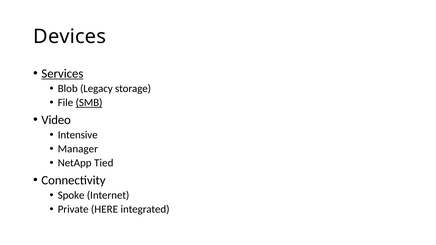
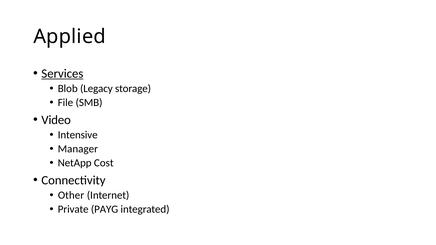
Devices: Devices -> Applied (70, 37)
SMB underline: present -> none (89, 103)
Tied: Tied -> Cost (104, 163)
Spoke: Spoke -> Other (71, 195)
HERE: HERE -> PAYG (105, 209)
